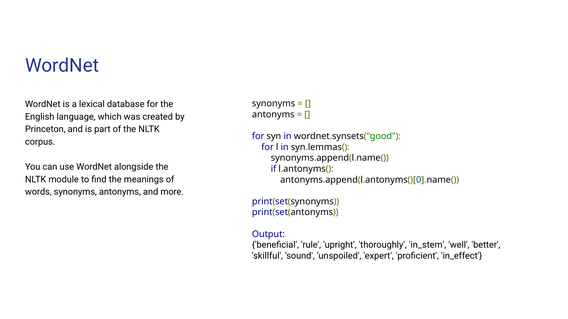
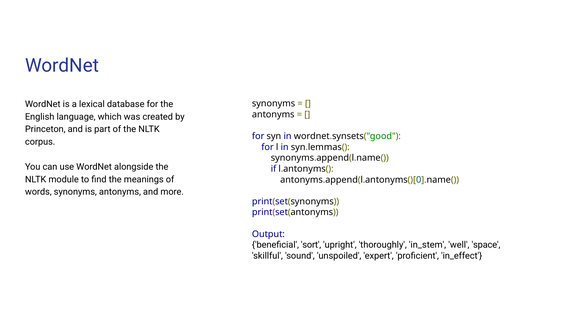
rule: rule -> sort (311, 245)
better: better -> space (486, 245)
